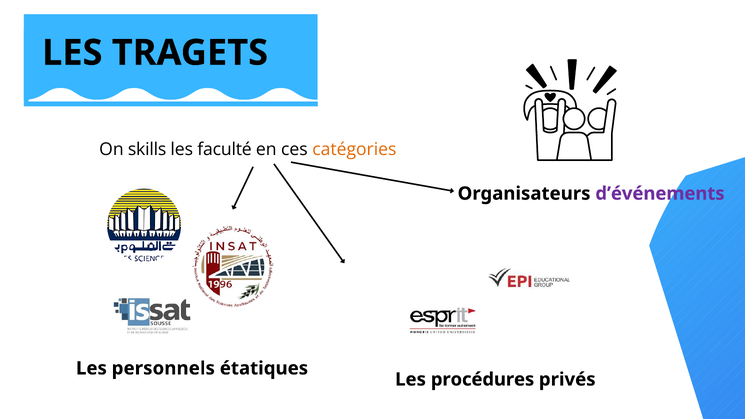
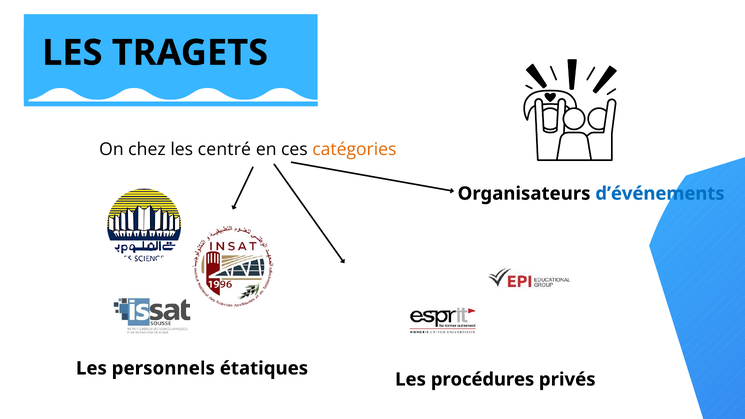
skills: skills -> chez (147, 150)
faculté: faculté -> centré (224, 150)
d’événements colour: purple -> blue (660, 194)
